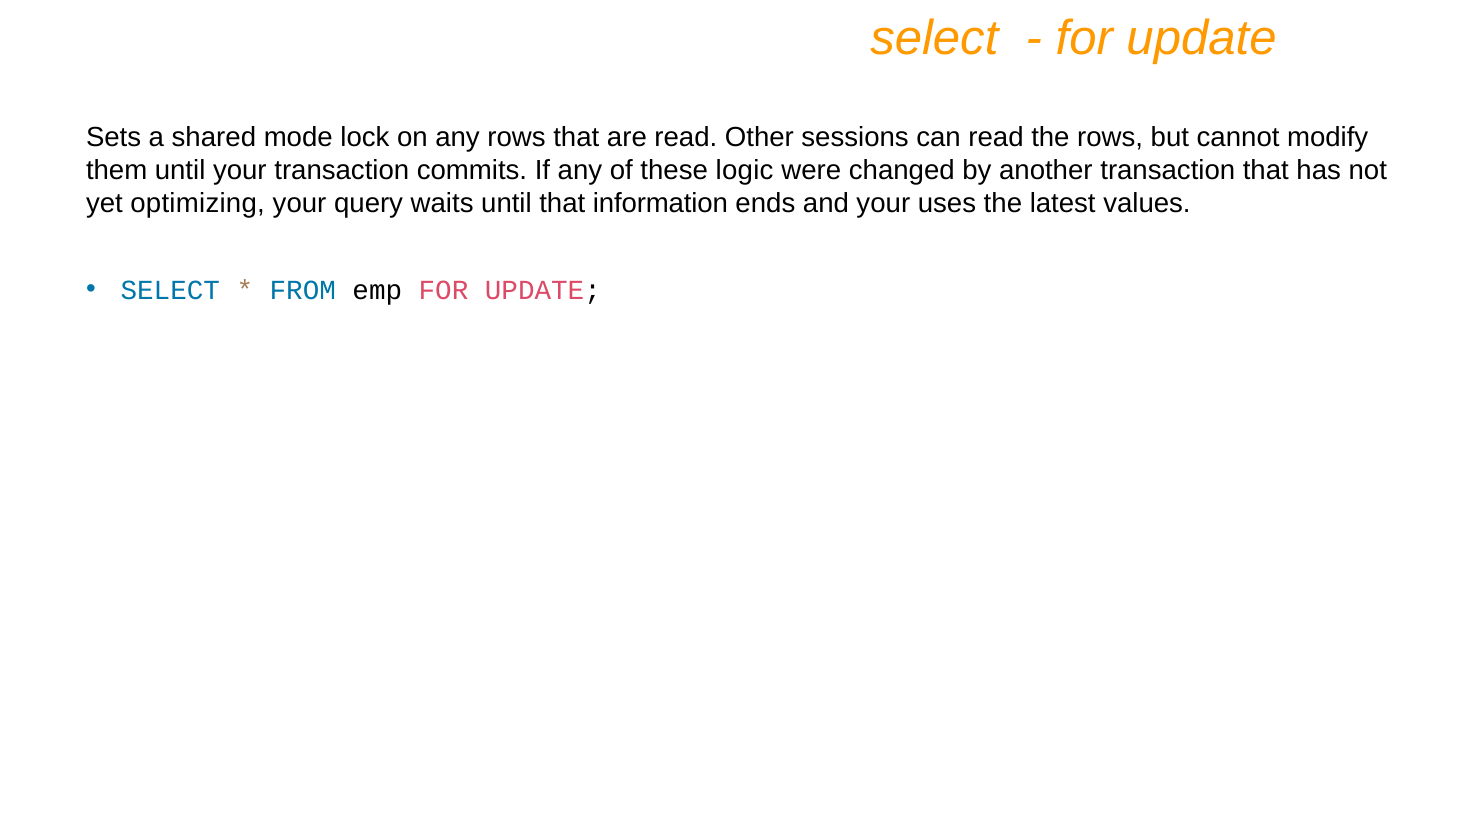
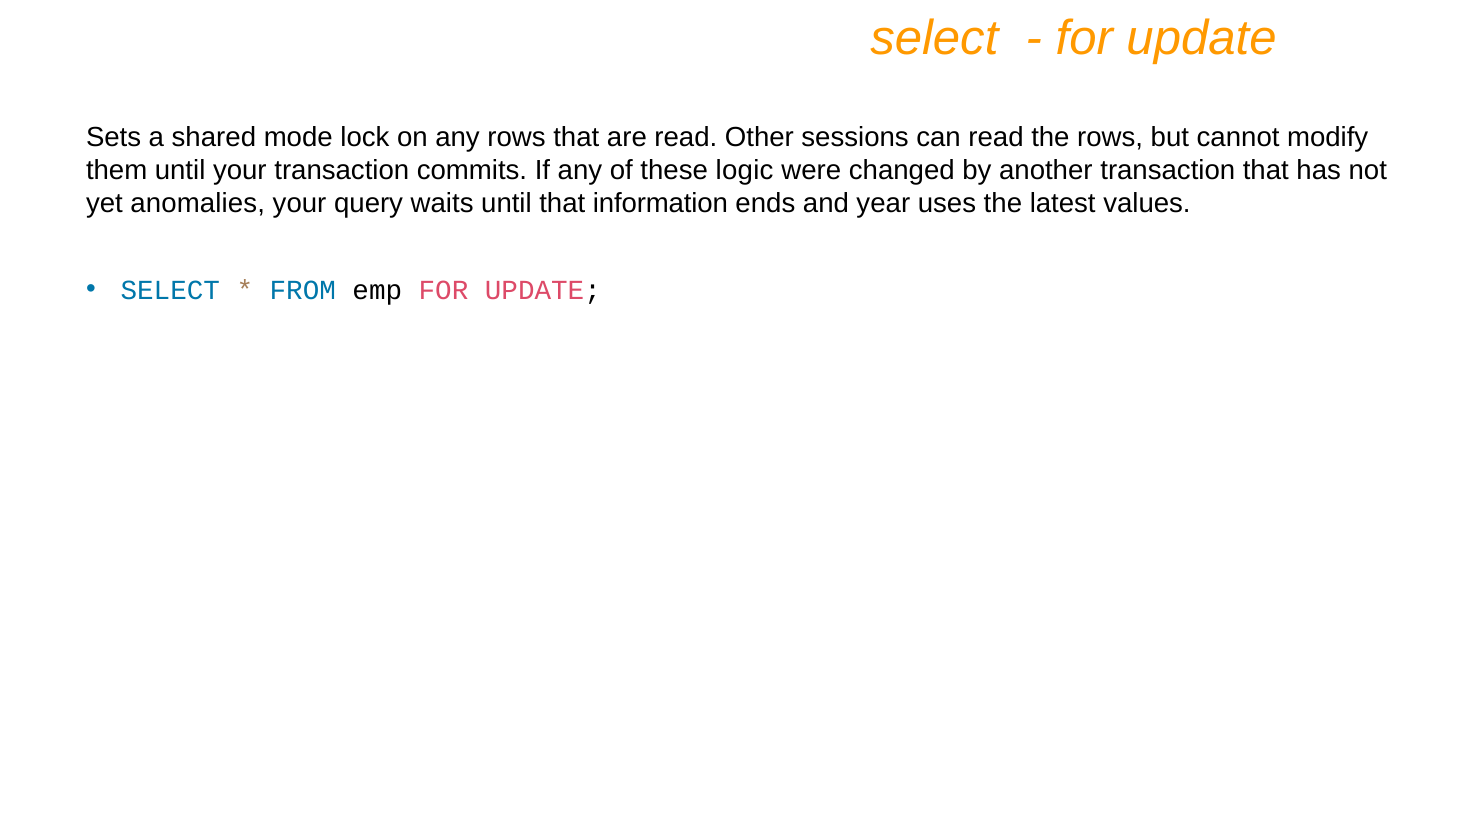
optimizing: optimizing -> anomalies (198, 204)
and your: your -> year (883, 204)
